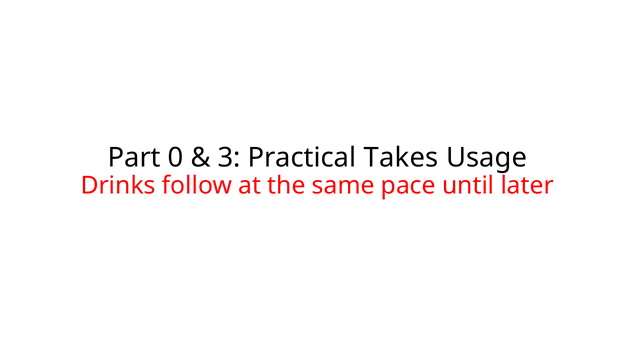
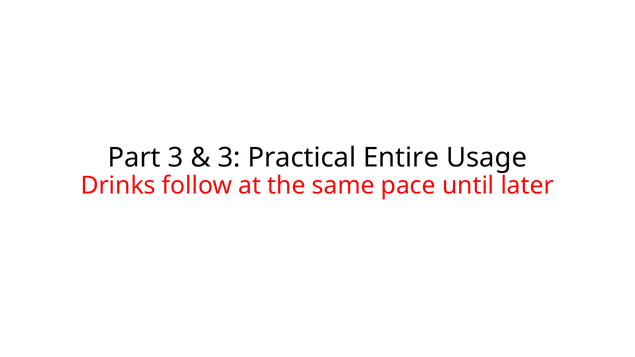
Part 0: 0 -> 3 (176, 158)
Takes: Takes -> Entire (401, 158)
